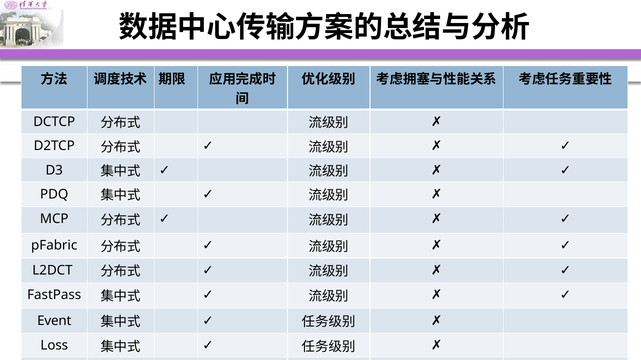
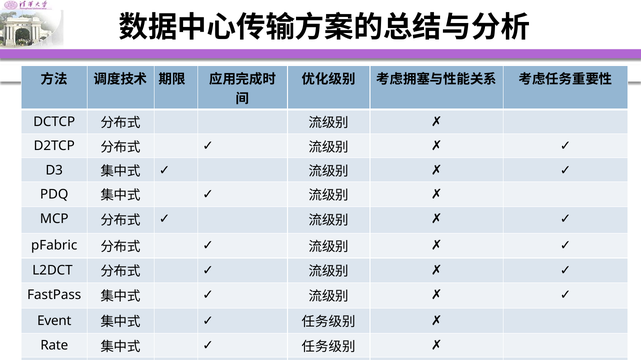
Loss: Loss -> Rate (54, 346)
